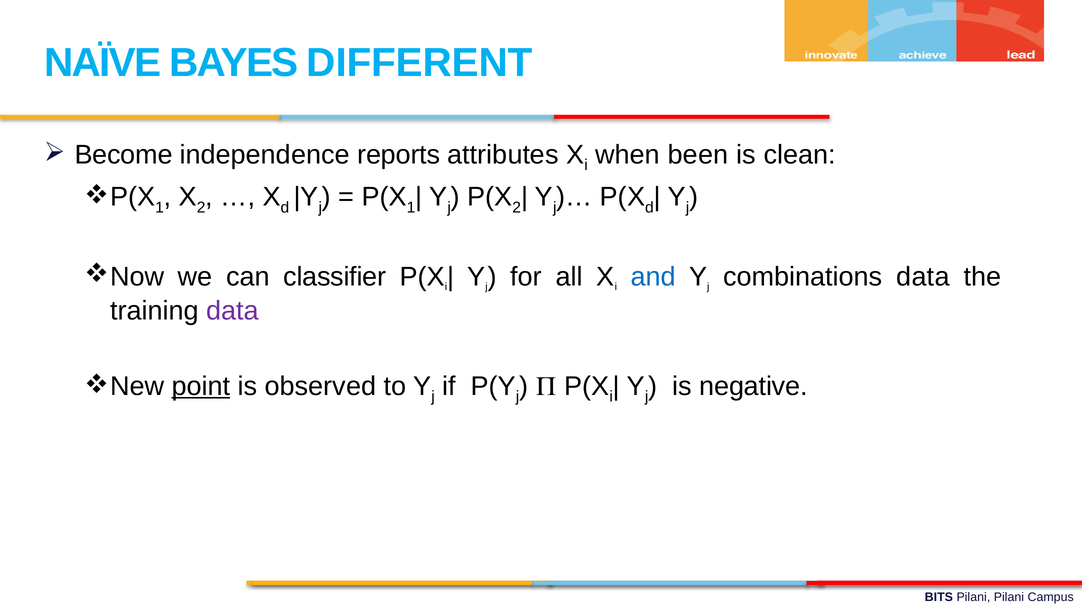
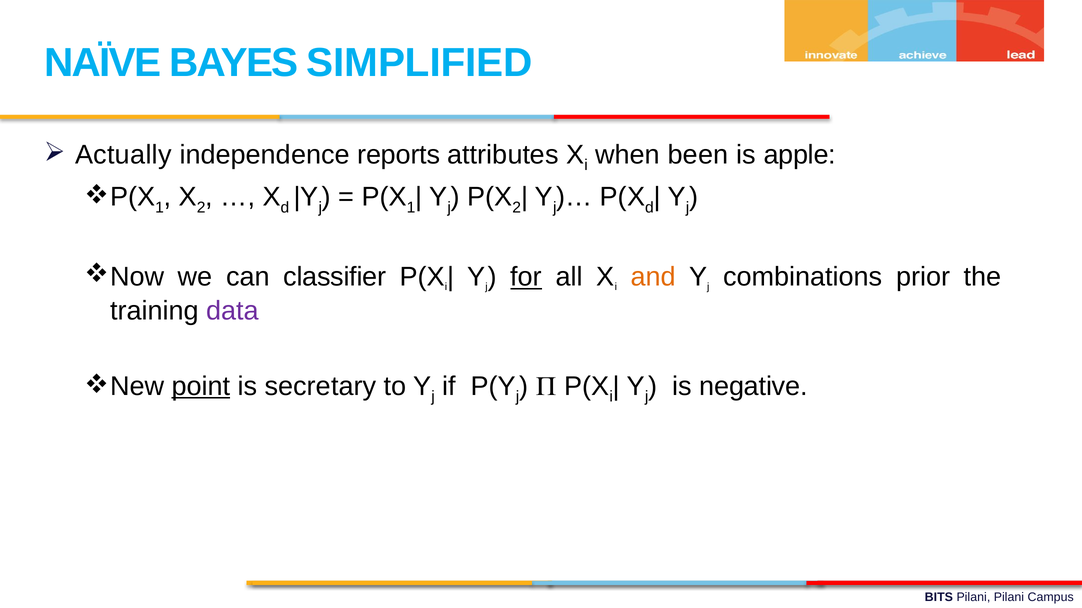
DIFFERENT: DIFFERENT -> SIMPLIFIED (419, 63)
Become: Become -> Actually (123, 155)
clean: clean -> apple (800, 155)
for underline: none -> present (526, 277)
and colour: blue -> orange (653, 277)
combinations data: data -> prior (923, 277)
observed: observed -> secretary (320, 387)
